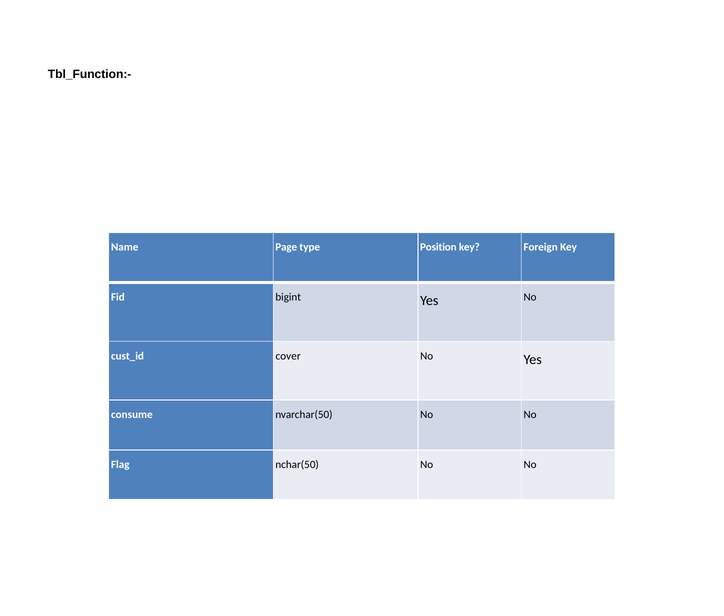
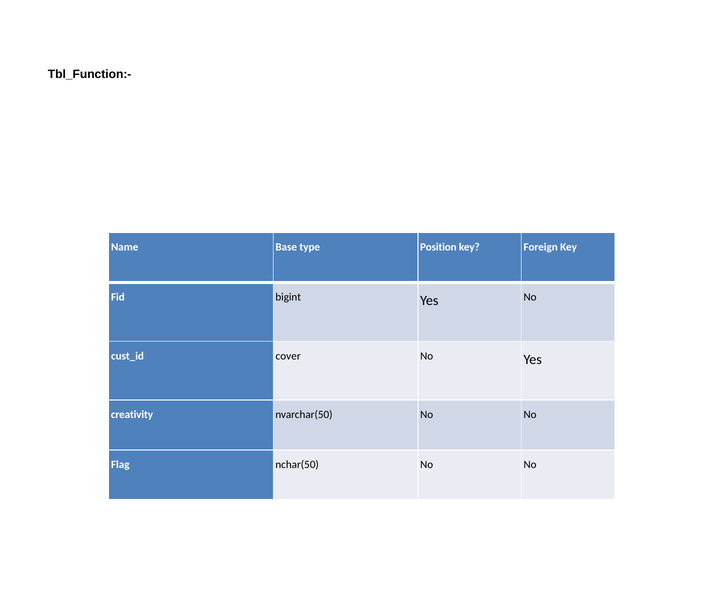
Page: Page -> Base (286, 247)
consume: consume -> creativity (132, 414)
